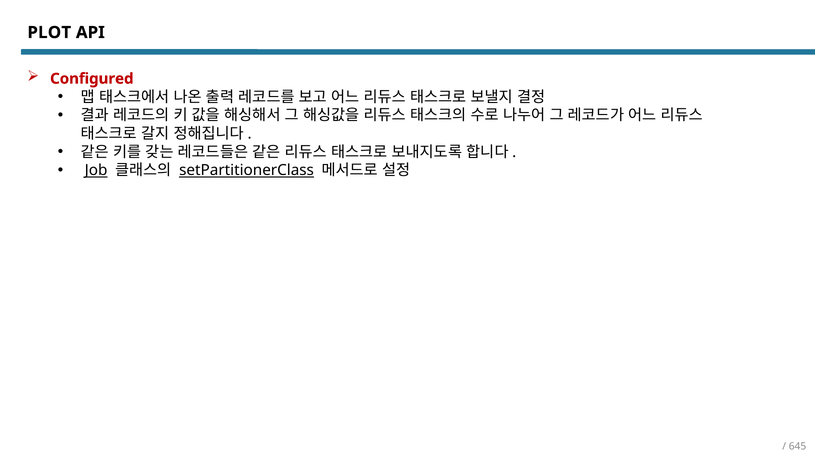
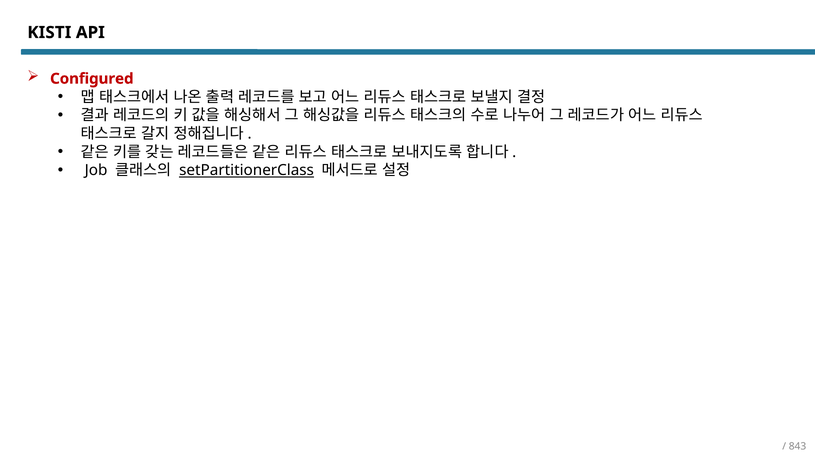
PLOT: PLOT -> KISTI (49, 33)
Job underline: present -> none (96, 170)
645: 645 -> 843 (798, 447)
